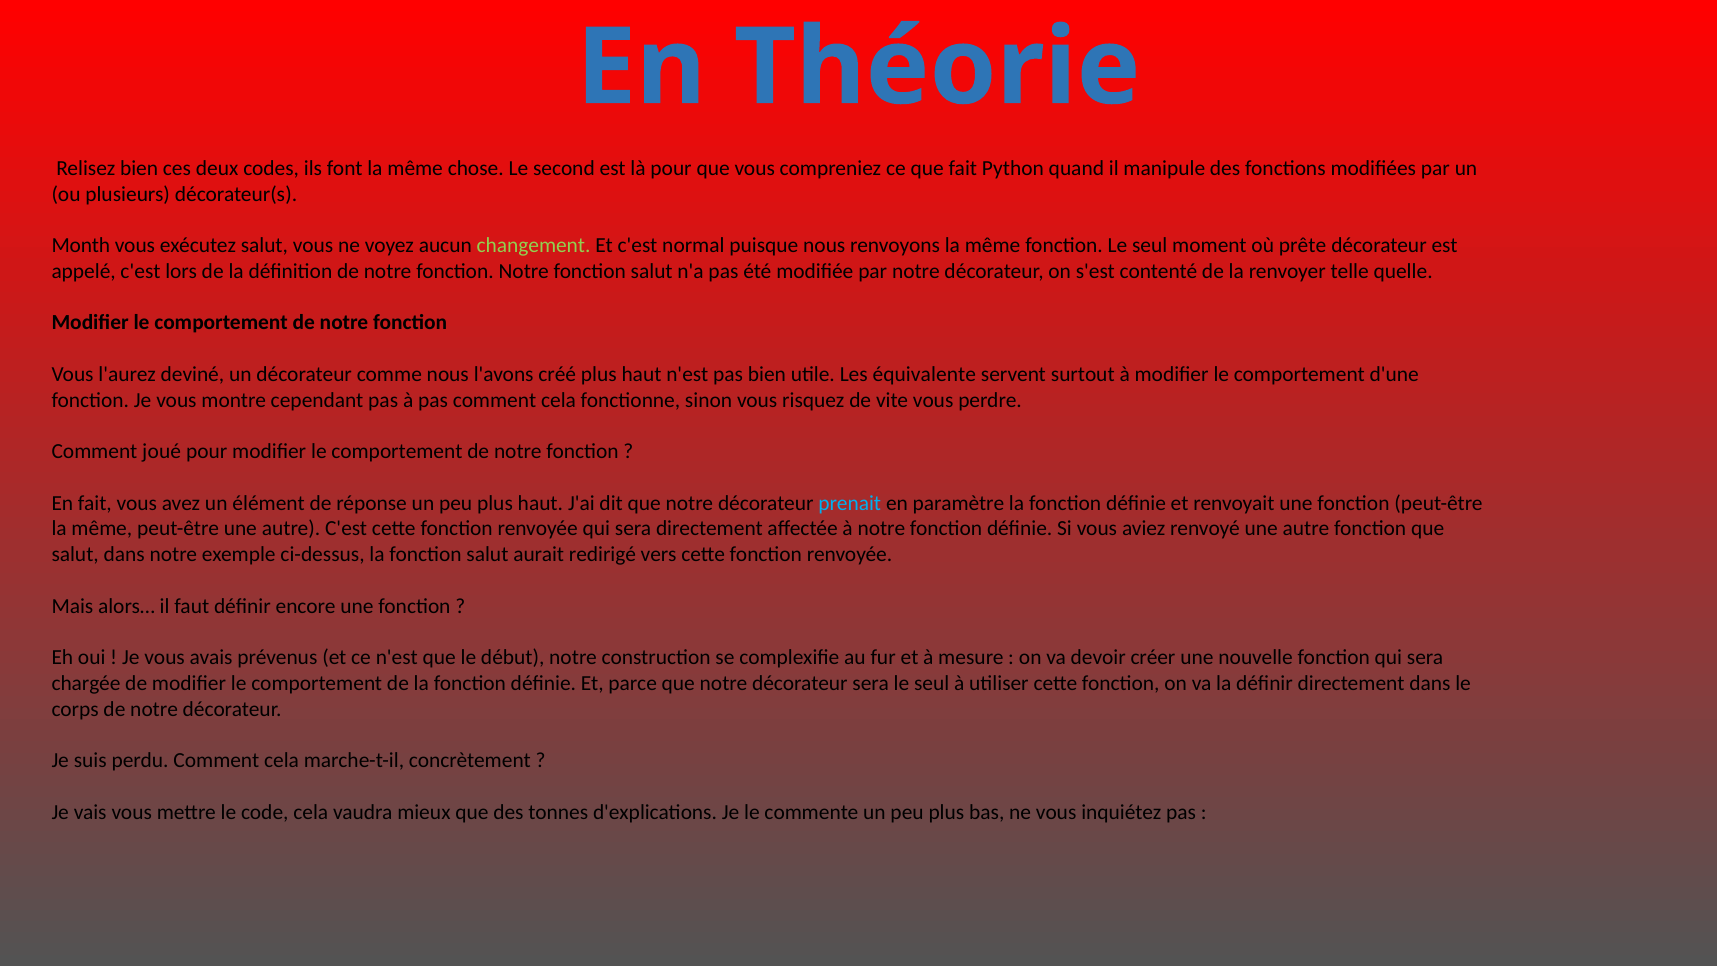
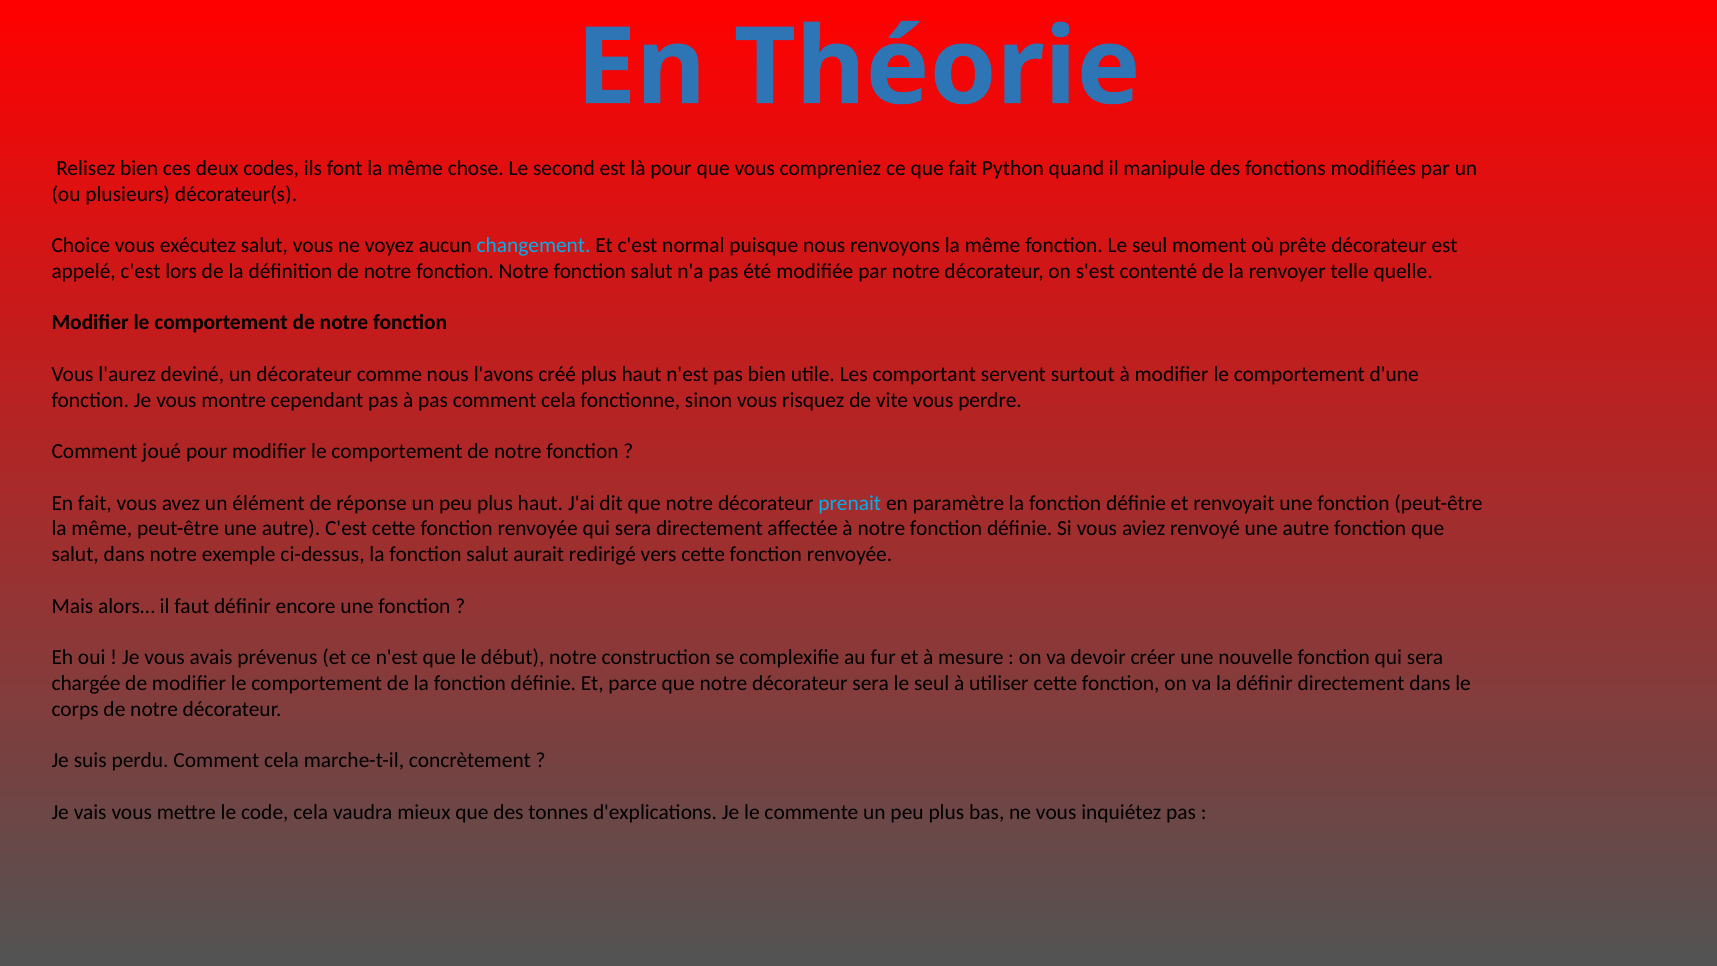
Month: Month -> Choice (81, 246)
changement colour: light green -> light blue (534, 246)
équivalente: équivalente -> comportant (924, 374)
